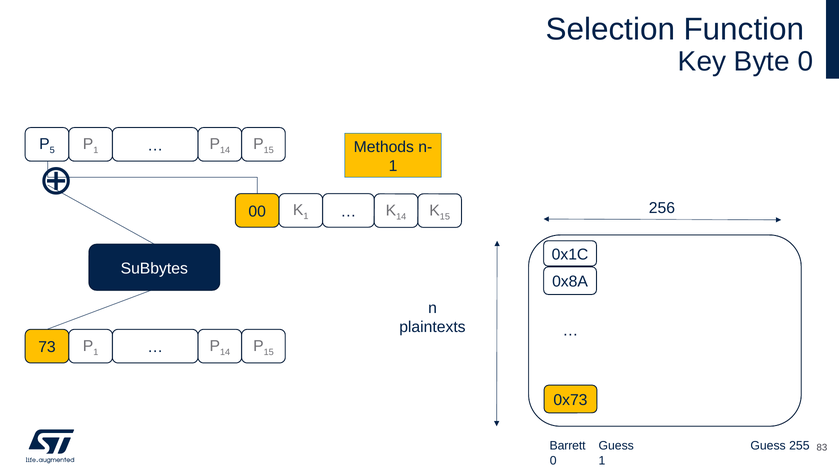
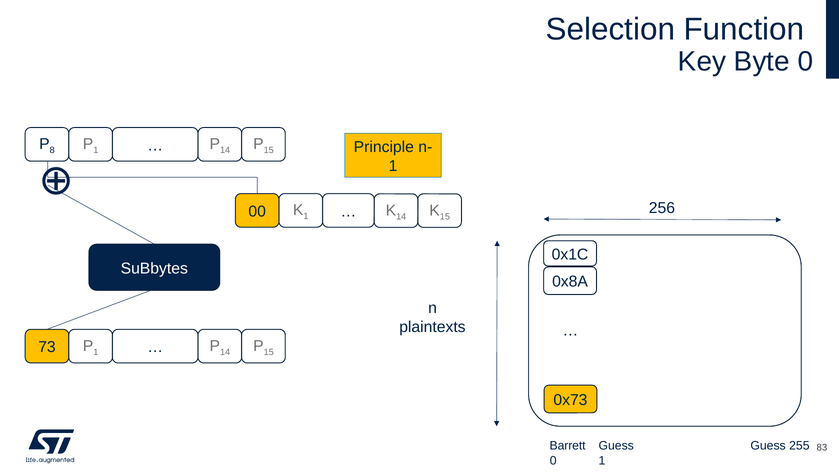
5: 5 -> 8 (52, 150)
Methods: Methods -> Principle (384, 147)
